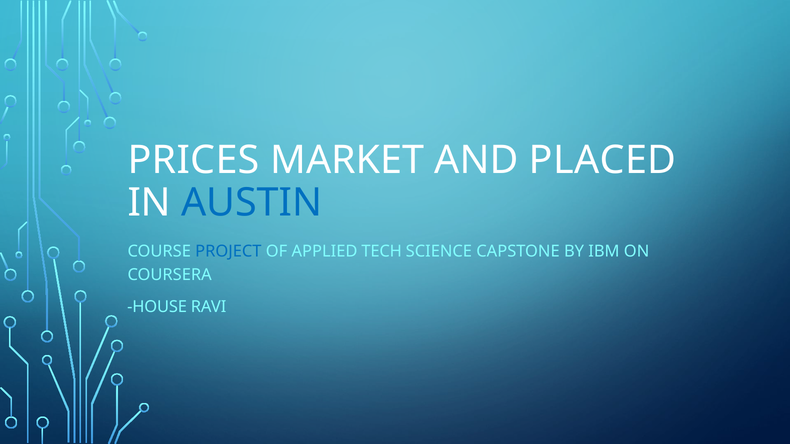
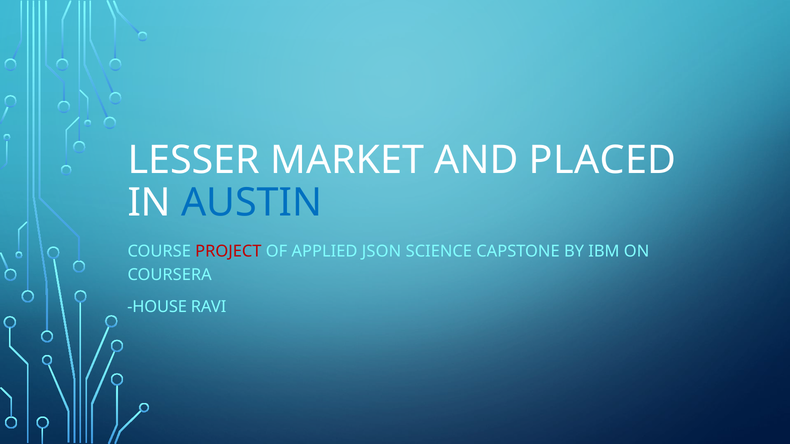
PRICES: PRICES -> LESSER (194, 160)
PROJECT colour: blue -> red (228, 251)
TECH: TECH -> JSON (382, 251)
